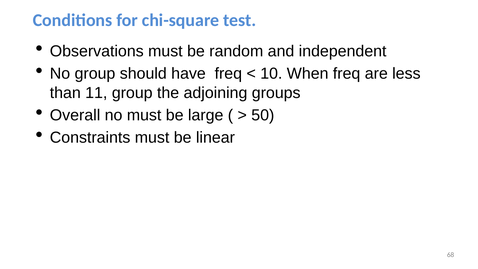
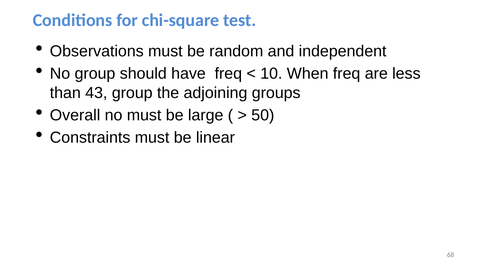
11: 11 -> 43 (96, 93)
